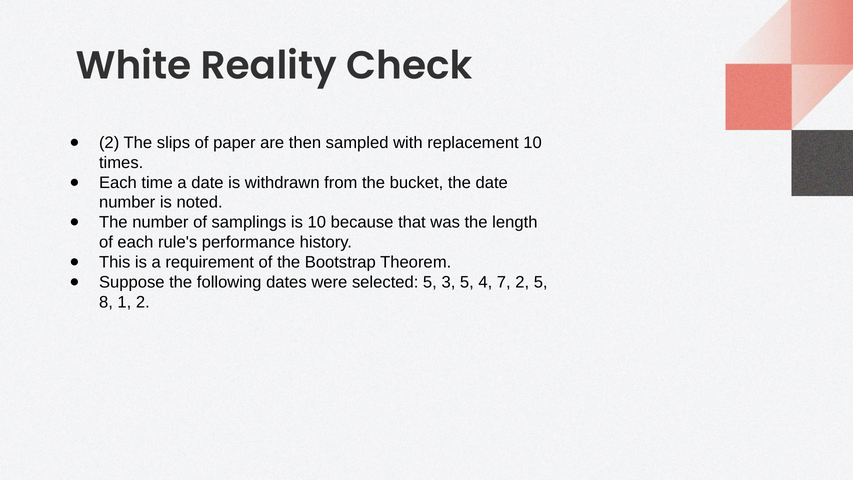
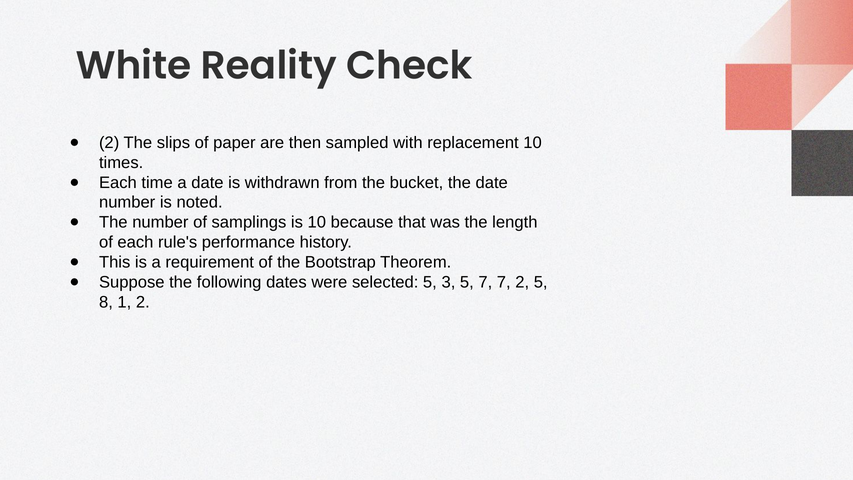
5 4: 4 -> 7 (485, 282)
